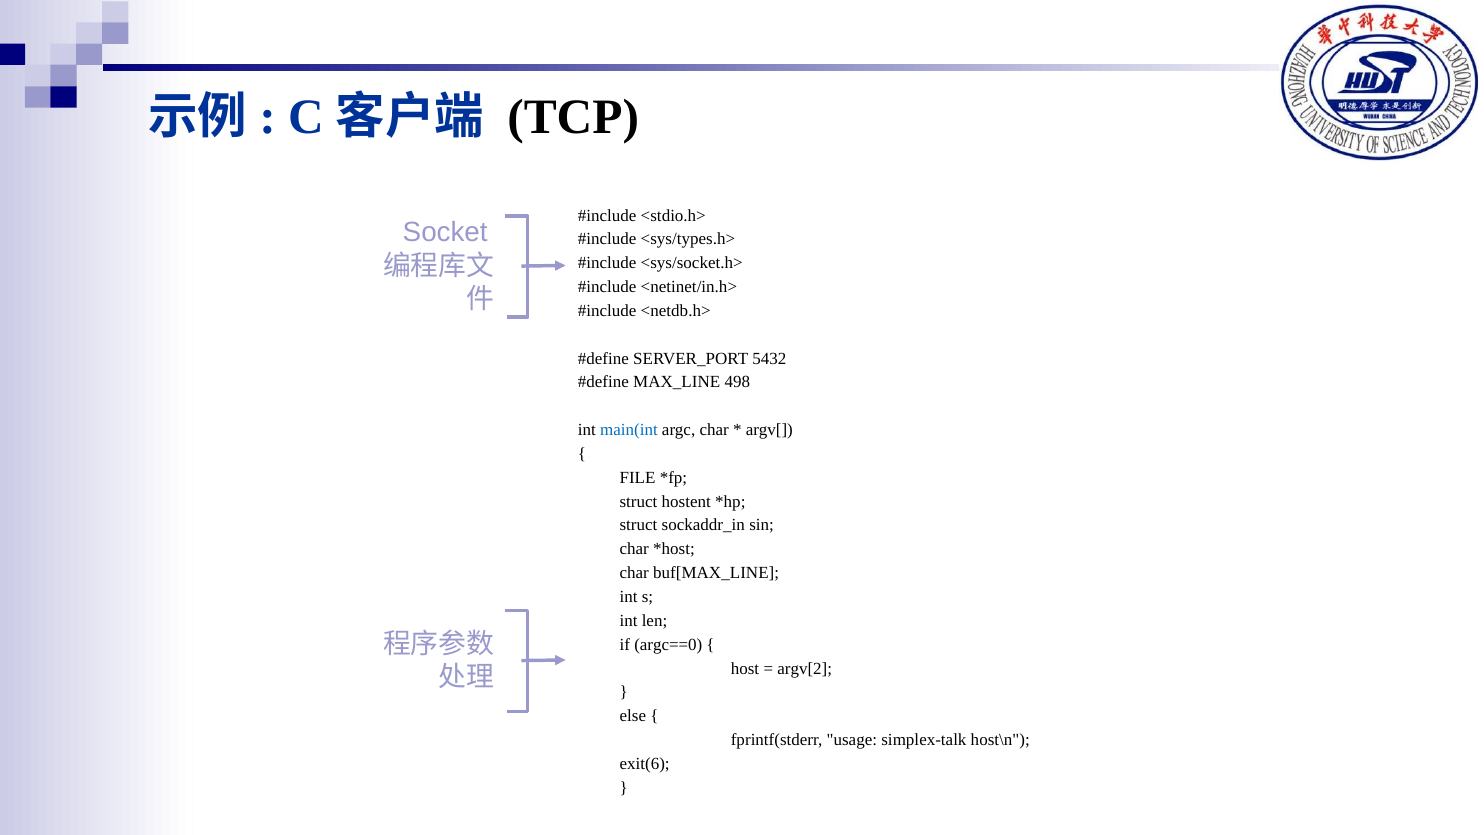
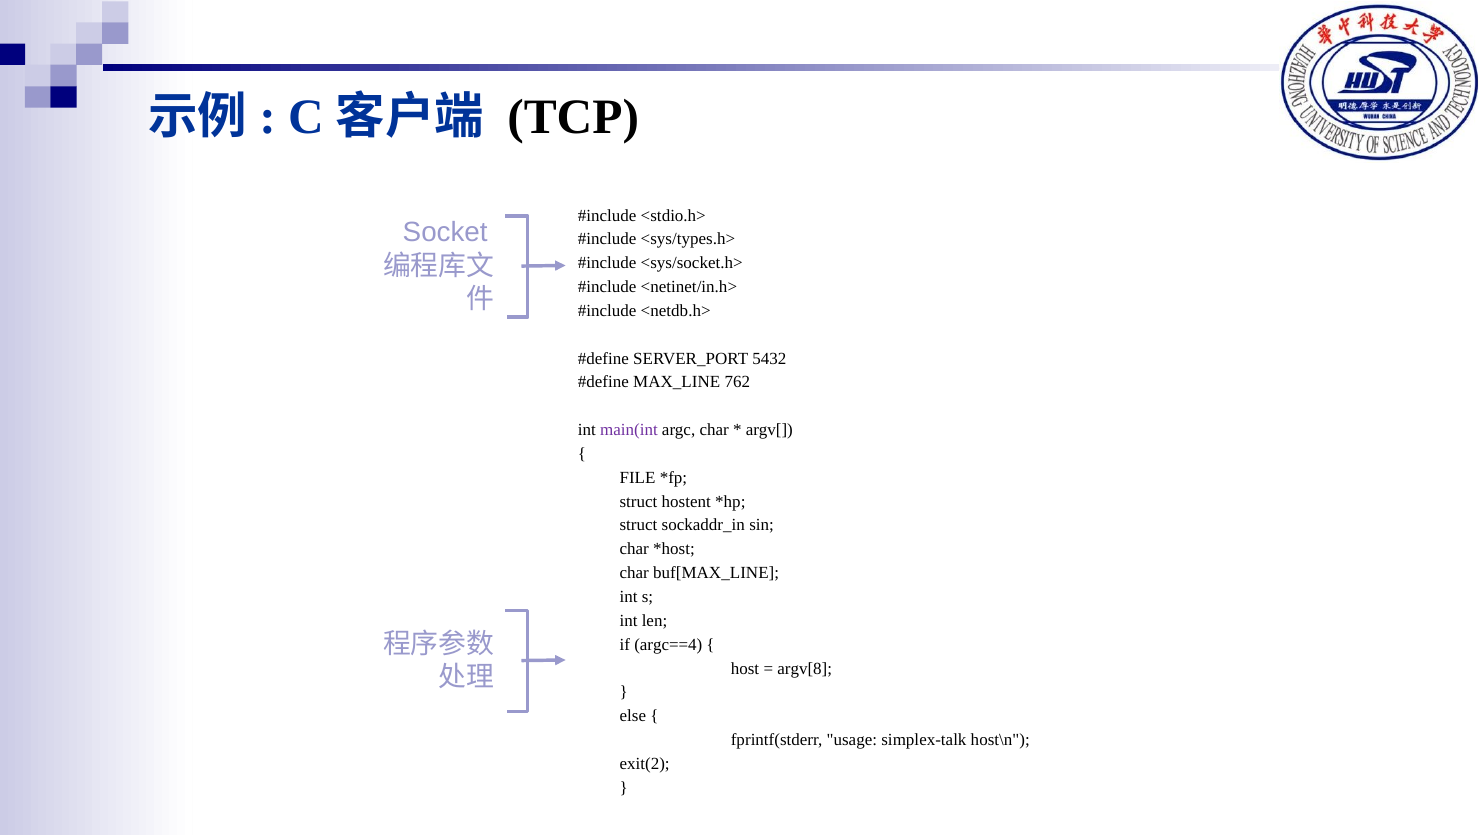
498: 498 -> 762 (737, 382)
main(int colour: blue -> purple (629, 430)
argc==0: argc==0 -> argc==4 (668, 644)
argv[2: argv[2 -> argv[8 (805, 668)
exit(6: exit(6 -> exit(2 (645, 764)
